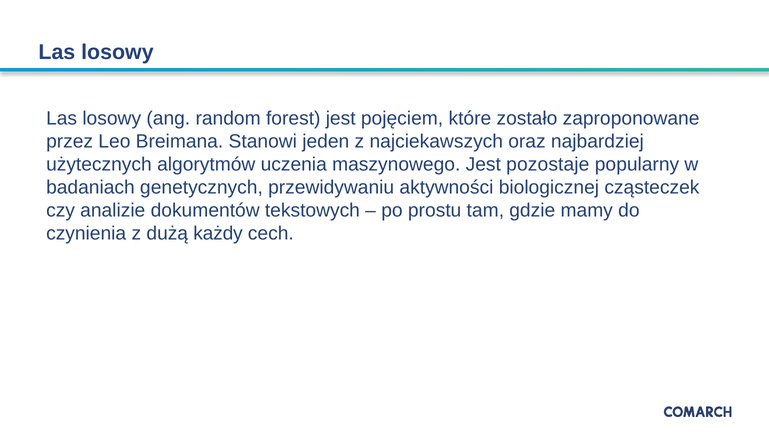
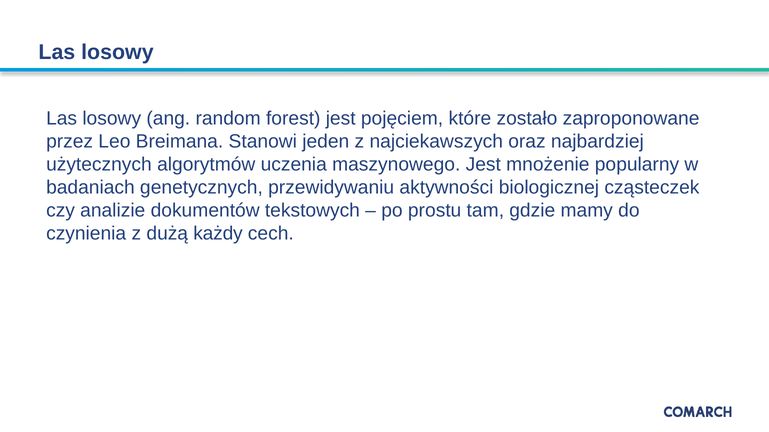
pozostaje: pozostaje -> mnożenie (548, 165)
